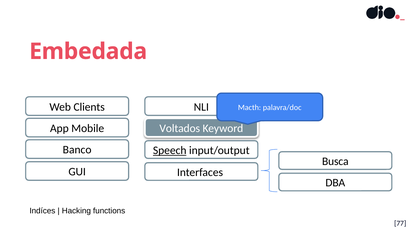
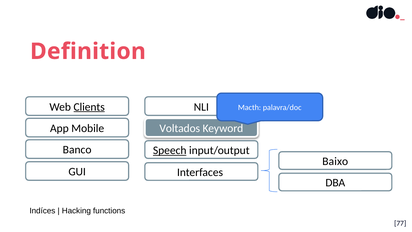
Embedada: Embedada -> Definition (88, 51)
Clients underline: none -> present (89, 107)
Busca: Busca -> Baixo (335, 161)
